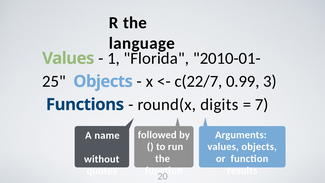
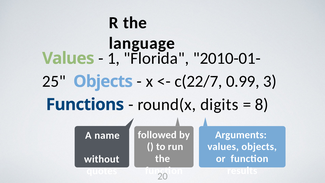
7: 7 -> 8 (262, 104)
